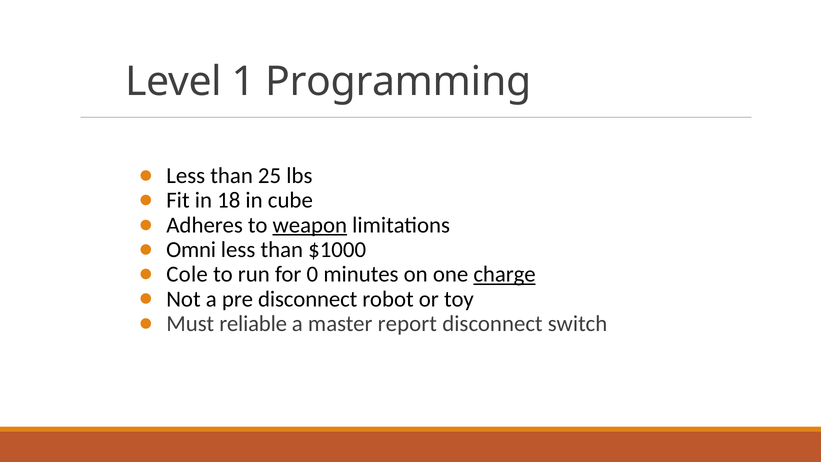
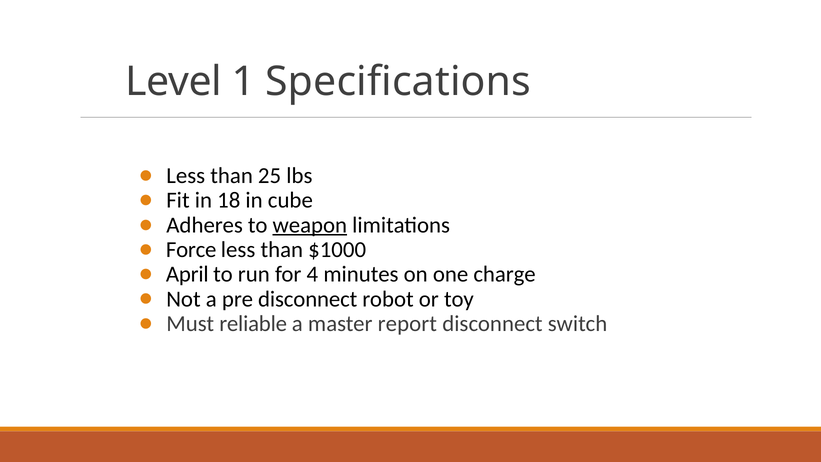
Programming: Programming -> Specifications (398, 82)
Omni: Omni -> Force (191, 250)
Cole: Cole -> April (187, 274)
0: 0 -> 4 (312, 274)
charge underline: present -> none (505, 274)
